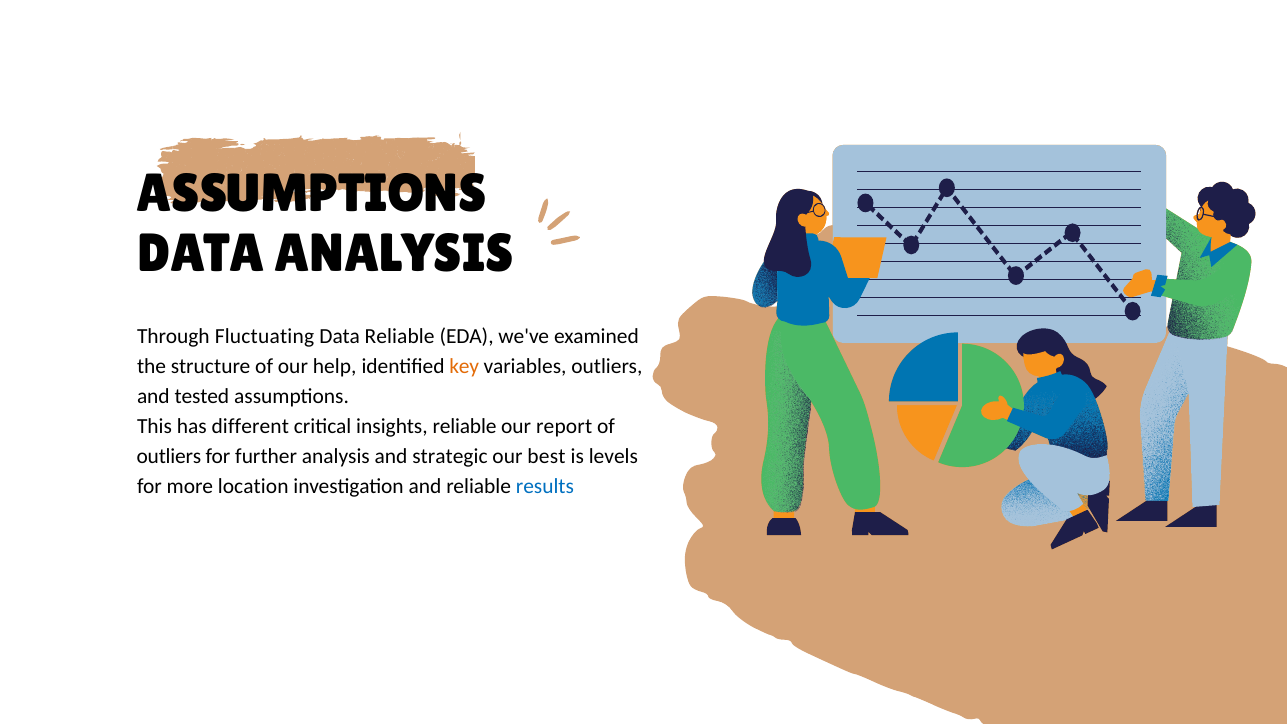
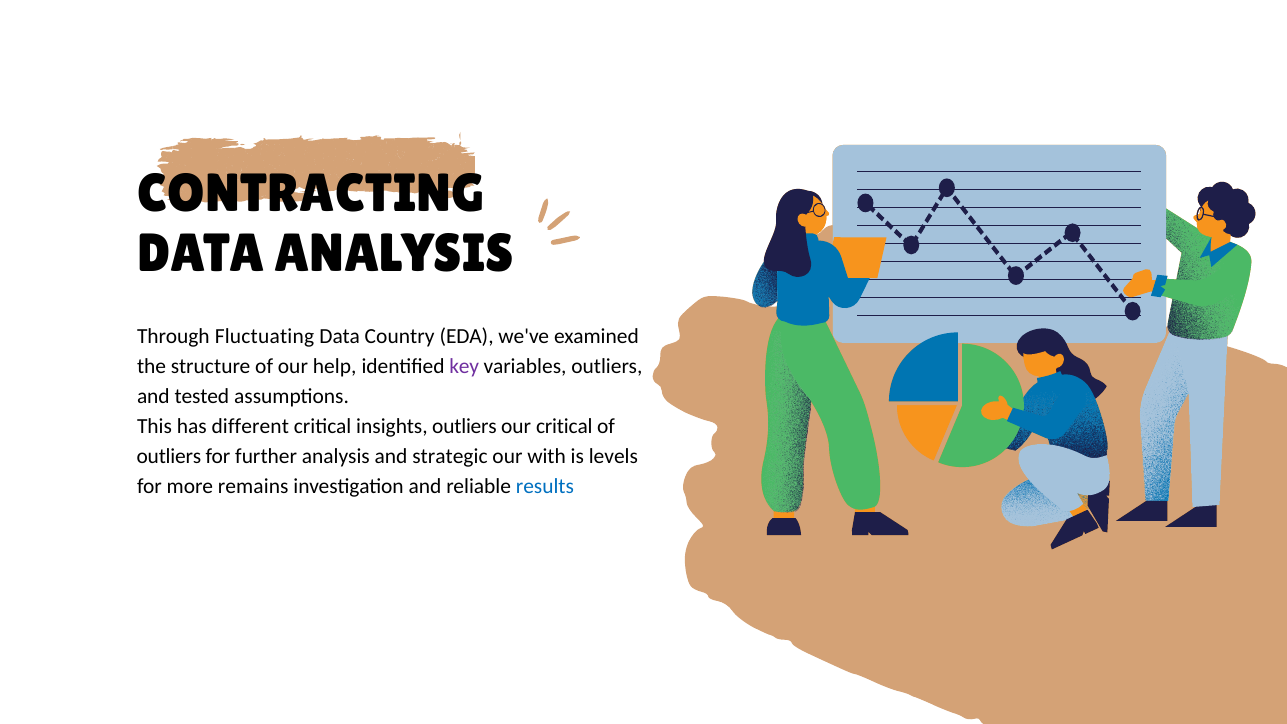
ASSUMPTIONS: ASSUMPTIONS -> CONTRACTING (311, 194)
Data Reliable: Reliable -> Country (400, 336)
key colour: orange -> purple (464, 366)
insights reliable: reliable -> outliers (465, 426)
our report: report -> critical (564, 426)
best: best -> with (547, 456)
location: location -> remains (253, 486)
